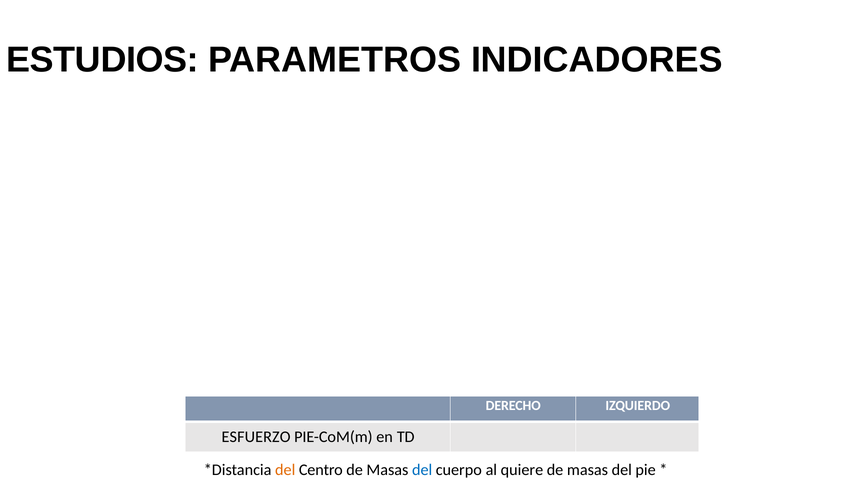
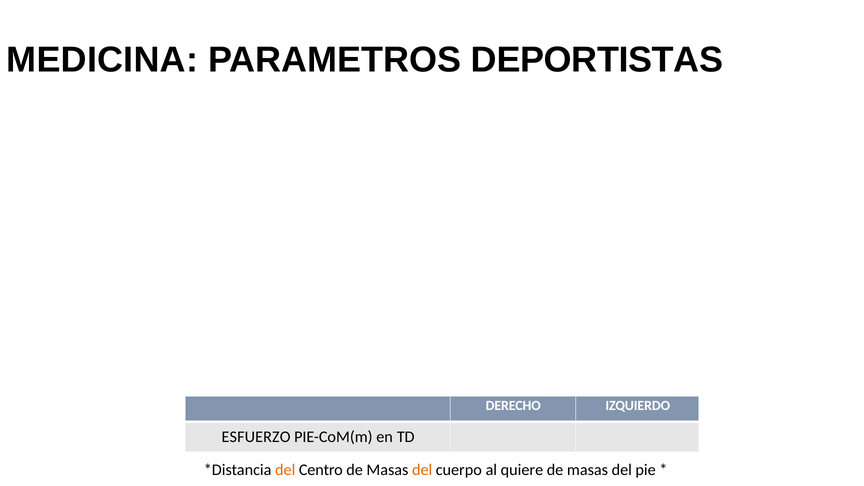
ESTUDIOS: ESTUDIOS -> MEDICINA (102, 60)
INDICADORES: INDICADORES -> DEPORTISTAS (597, 60)
del colour: blue -> orange (422, 470)
